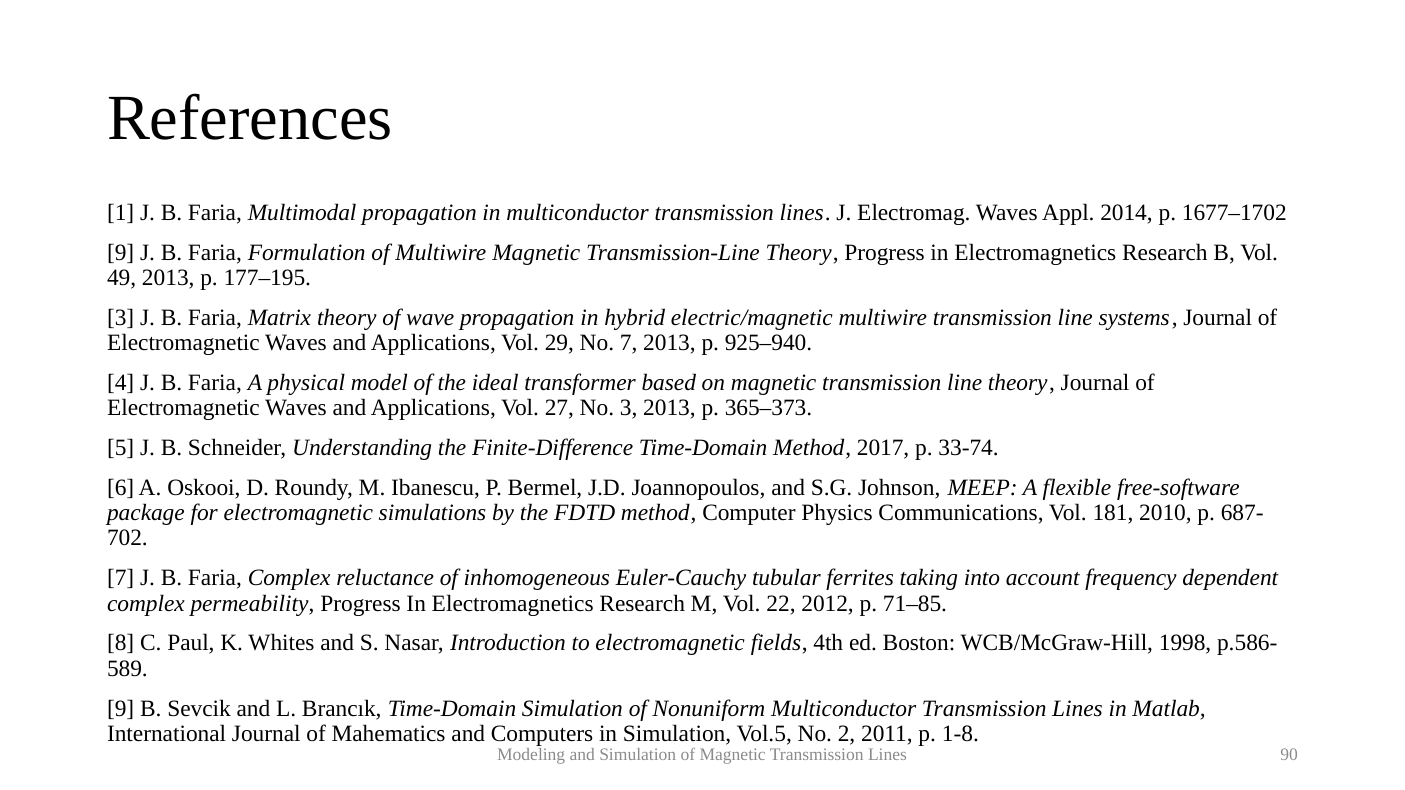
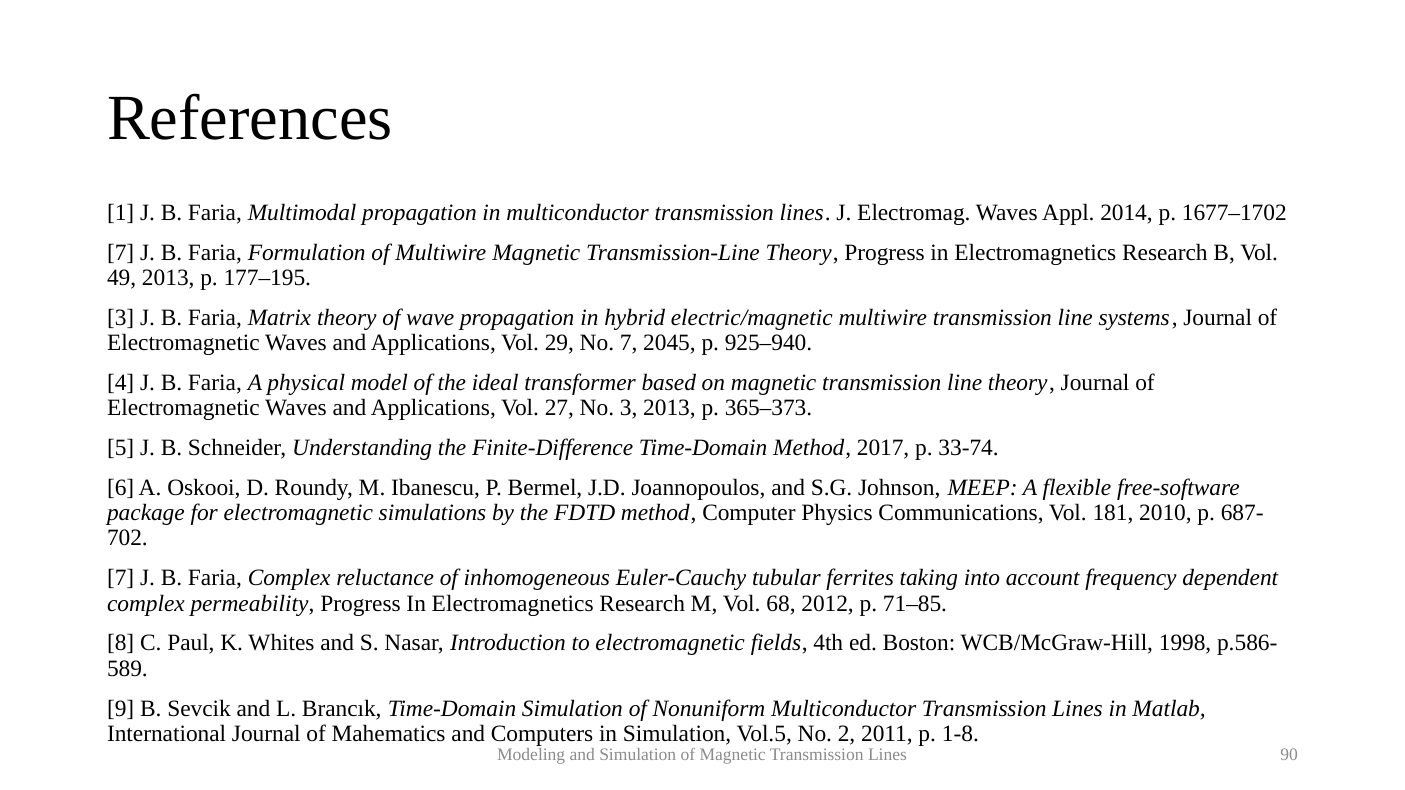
9: 9 -> 7 (121, 252)
7 2013: 2013 -> 2045 (669, 343)
22: 22 -> 68 (781, 604)
